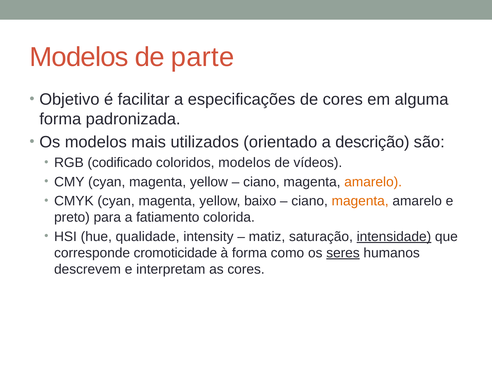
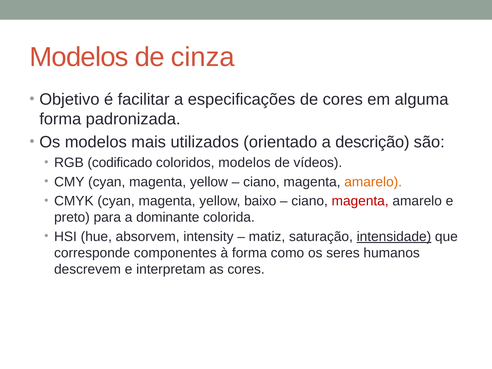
parte: parte -> cinza (203, 57)
magenta colour: orange -> red (360, 201)
fatiamento: fatiamento -> dominante (168, 217)
qualidade: qualidade -> absorvem (148, 237)
cromoticidade: cromoticidade -> componentes (175, 253)
seres underline: present -> none (343, 253)
